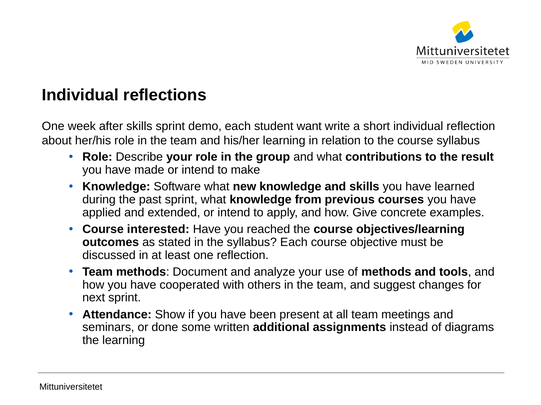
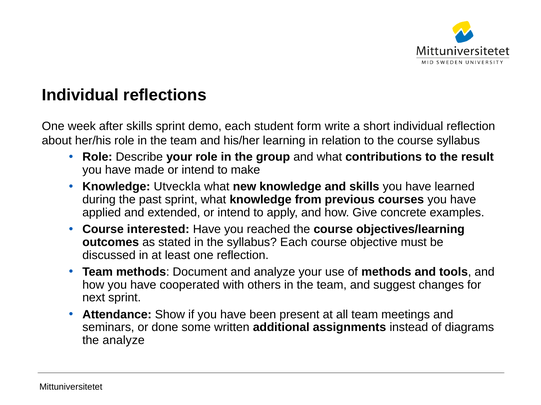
want: want -> form (309, 126)
Software: Software -> Utveckla (177, 187)
the learning: learning -> analyze (124, 341)
